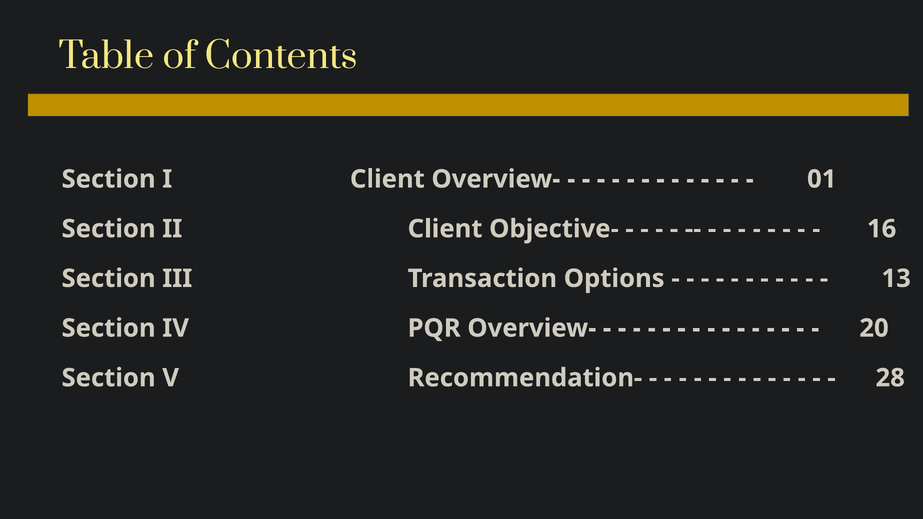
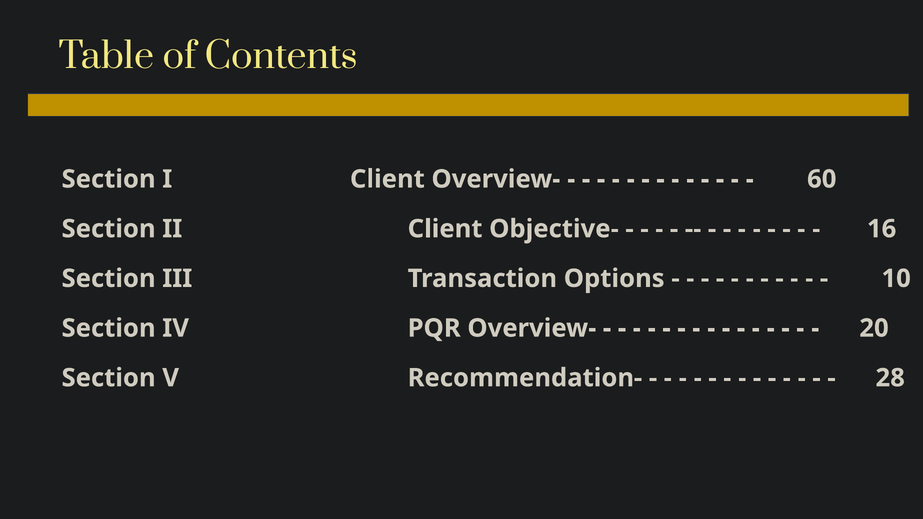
01: 01 -> 60 (822, 179)
13: 13 -> 10 (896, 279)
